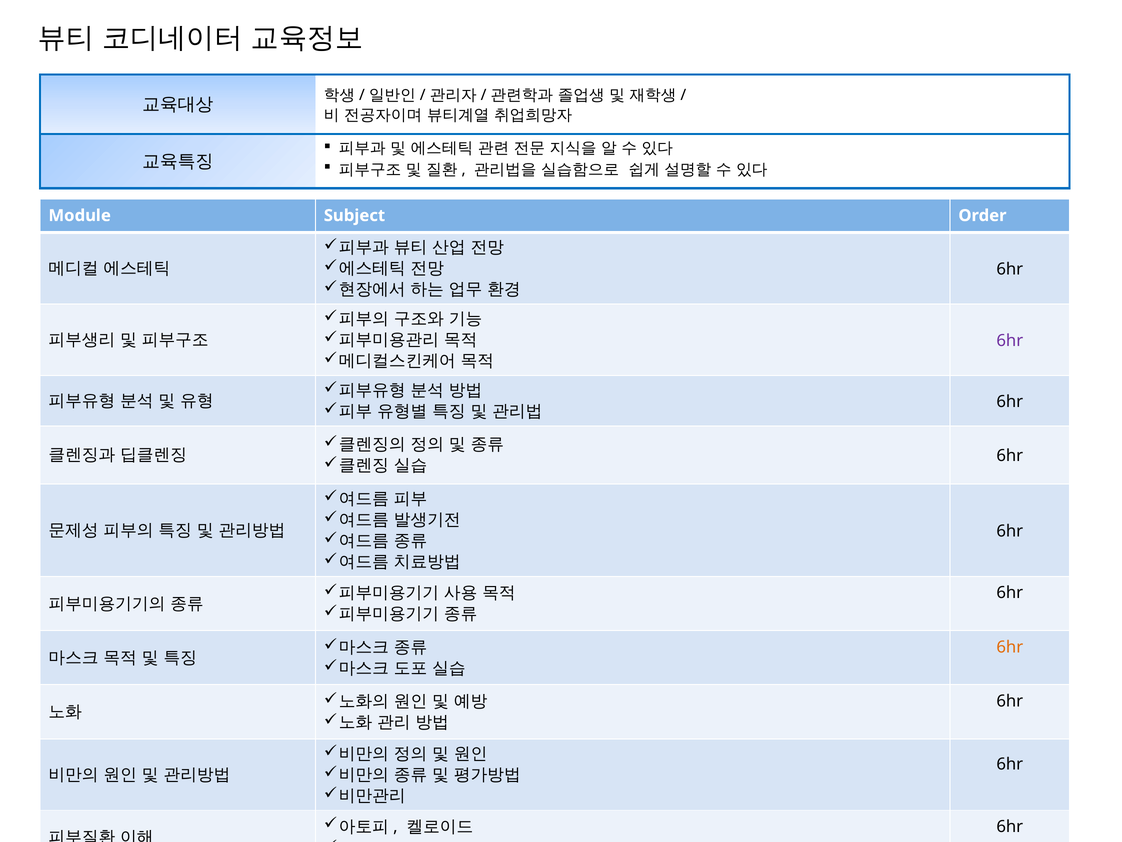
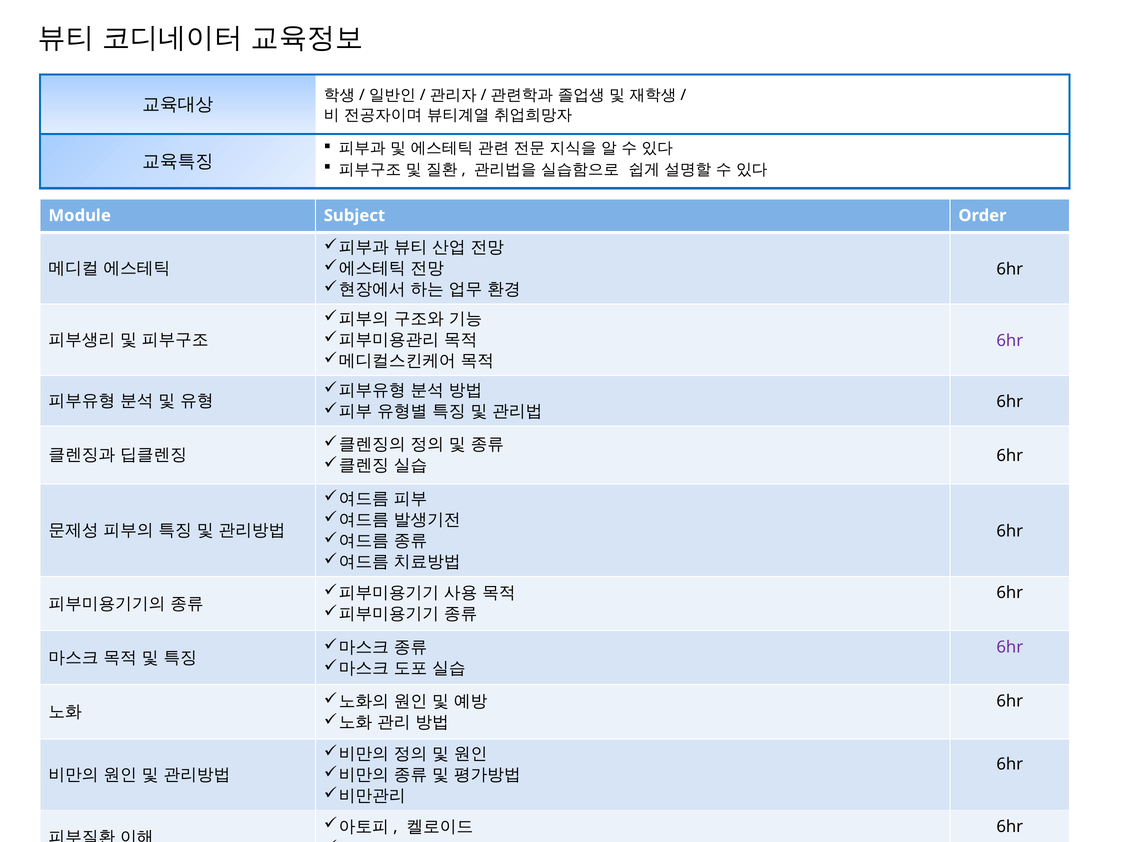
6hr colour: orange -> purple (1010, 647)
